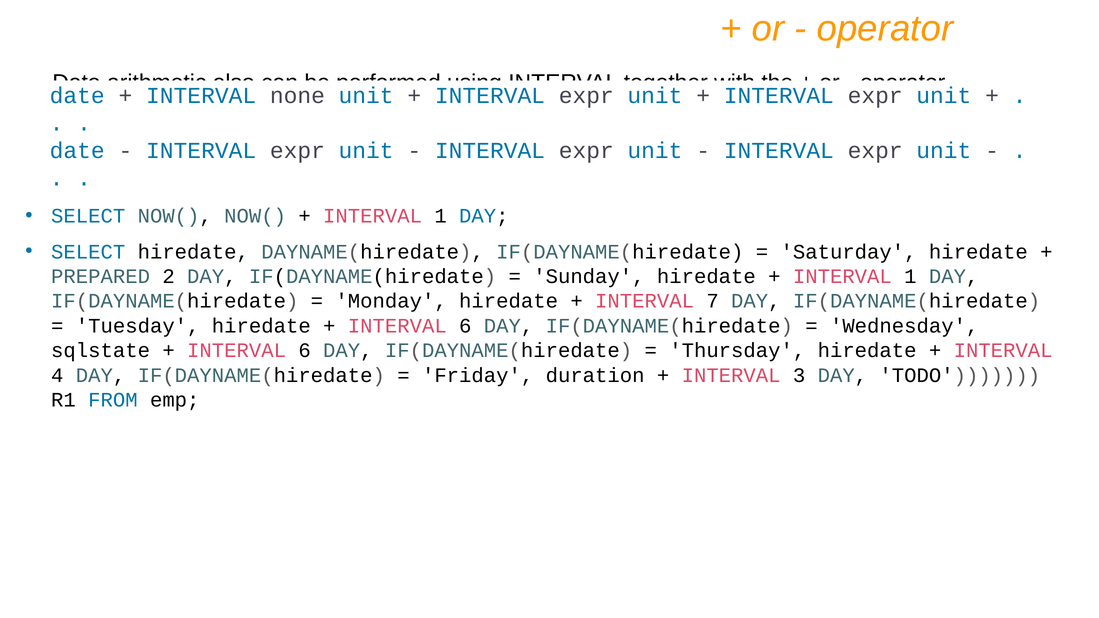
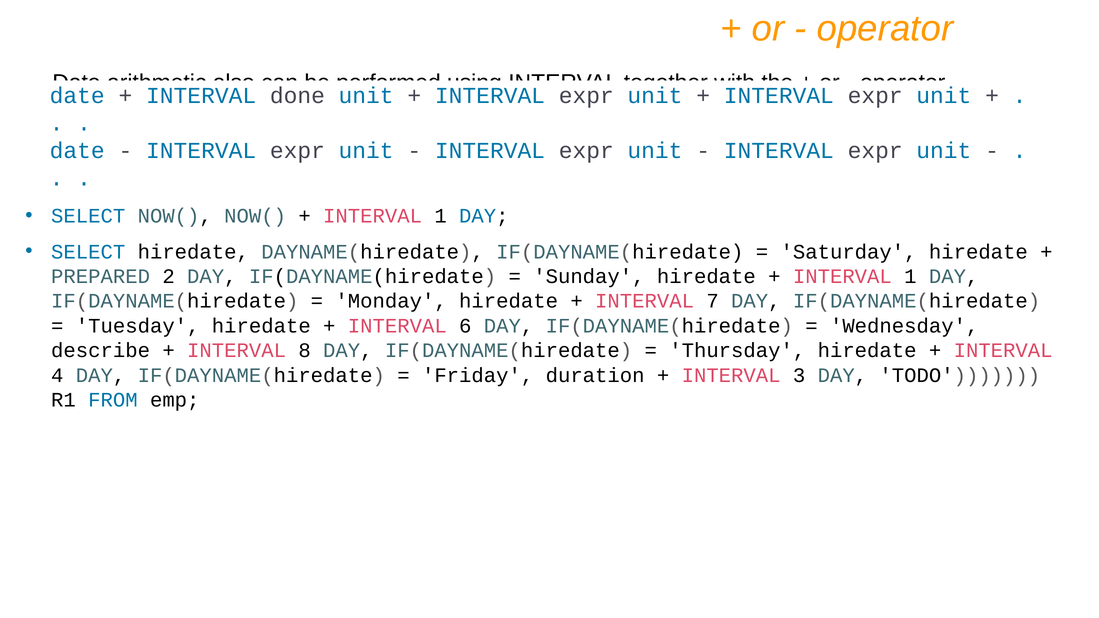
none: none -> done (297, 96)
sqlstate: sqlstate -> describe (101, 351)
6: 6 -> 8 (305, 351)
